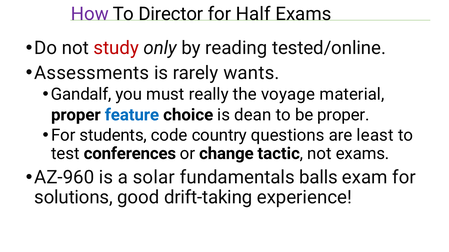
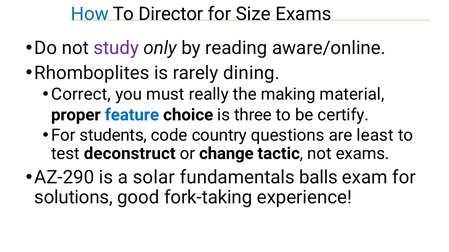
How colour: purple -> blue (90, 14)
Half: Half -> Size (253, 14)
study colour: red -> purple (116, 48)
tested/online: tested/online -> aware/online (329, 48)
Assessments: Assessments -> Rhomboplites (92, 73)
wants: wants -> dining (251, 73)
Gandalf: Gandalf -> Correct (81, 95)
voyage: voyage -> making (288, 95)
dean: dean -> three (253, 115)
be proper: proper -> certify (343, 115)
conferences: conferences -> deconstruct (130, 154)
AZ-960: AZ-960 -> AZ-290 (64, 178)
drift-taking: drift-taking -> fork-taking (208, 198)
